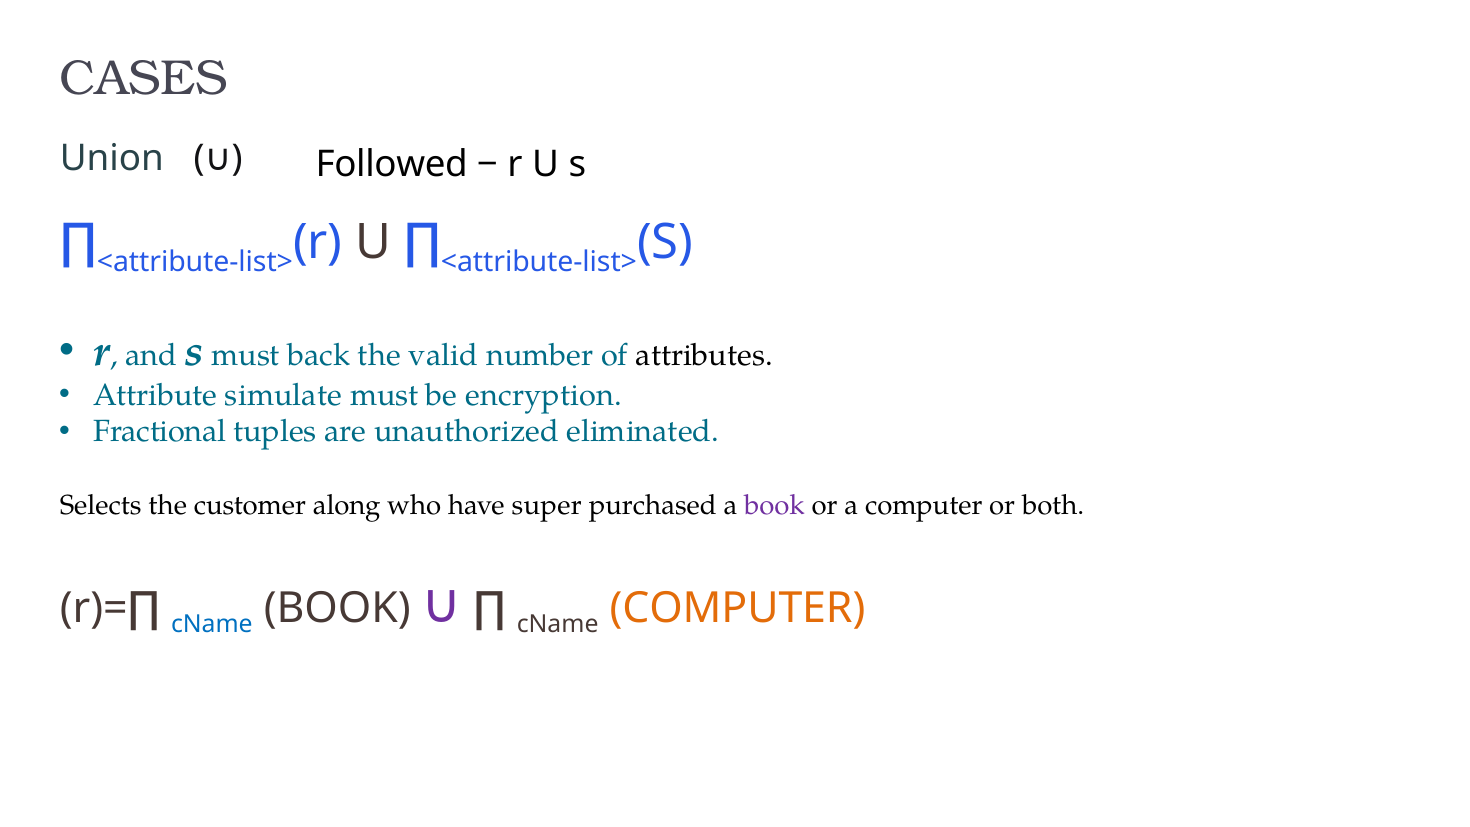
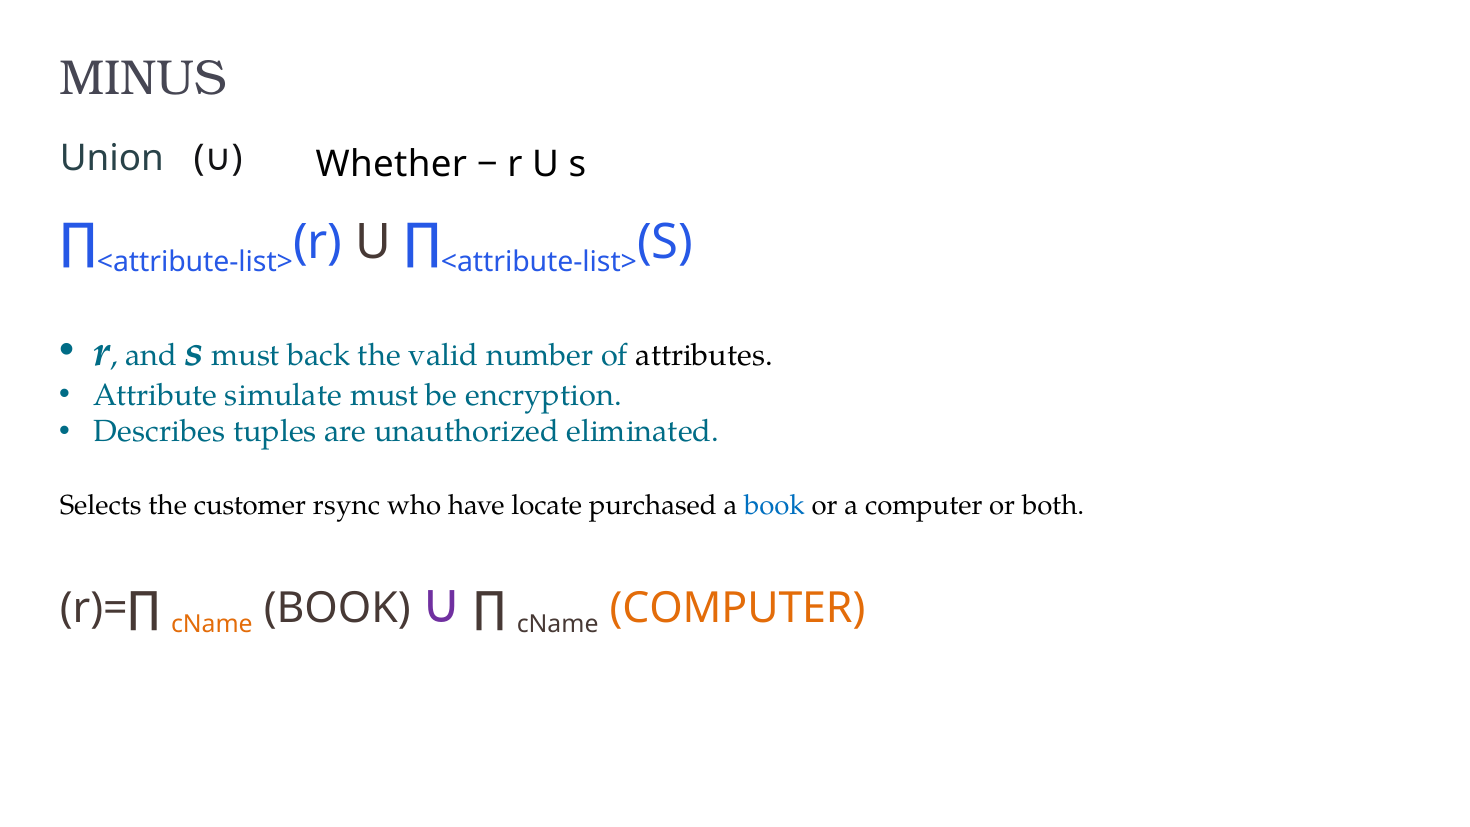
CASES: CASES -> MINUS (144, 79)
Followed: Followed -> Whether (391, 164)
Fractional: Fractional -> Describes (160, 432)
along: along -> rsync (347, 506)
super: super -> locate (547, 506)
book colour: purple -> blue (775, 506)
cName colour: blue -> orange (212, 625)
